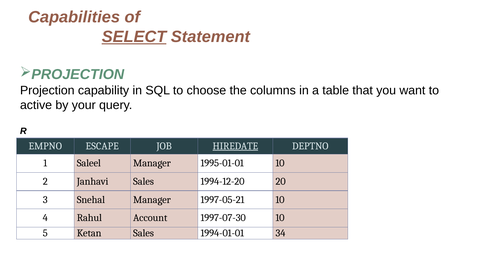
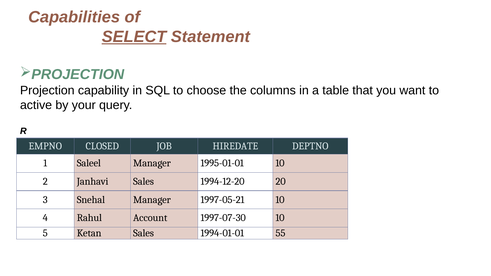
ESCAPE: ESCAPE -> CLOSED (102, 146)
HIREDATE underline: present -> none (235, 146)
34: 34 -> 55 (280, 233)
